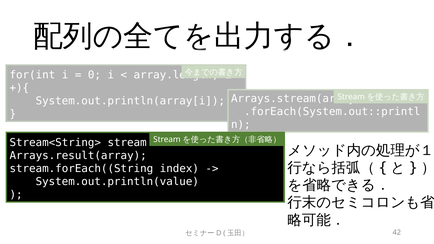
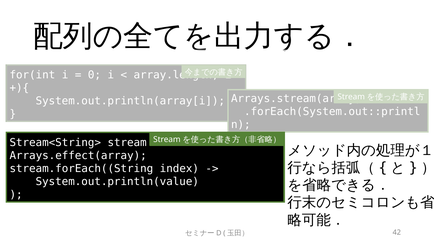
Arrays.result(array: Arrays.result(array -> Arrays.effect(array (78, 156)
